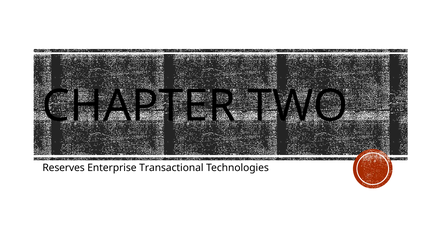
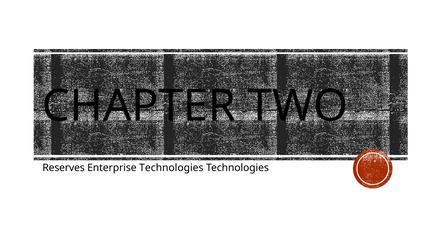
Enterprise Transactional: Transactional -> Technologies (171, 168)
